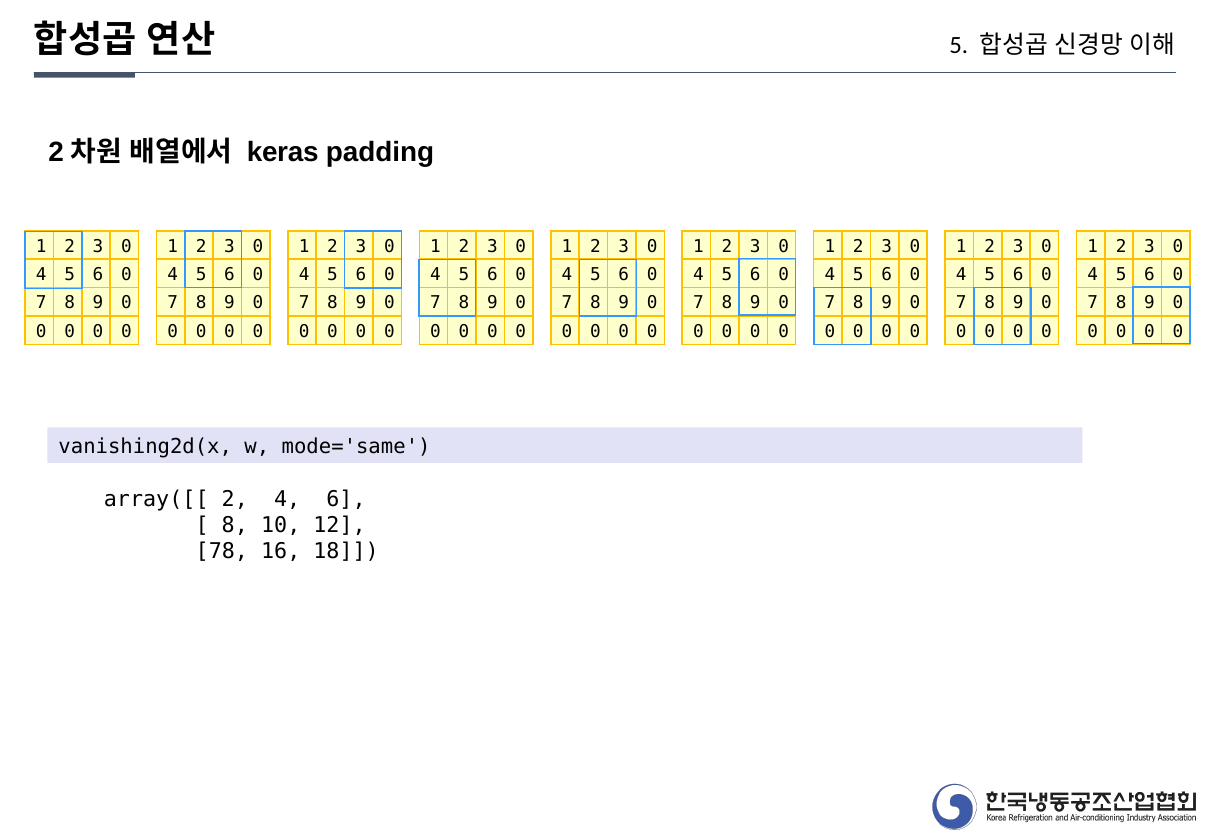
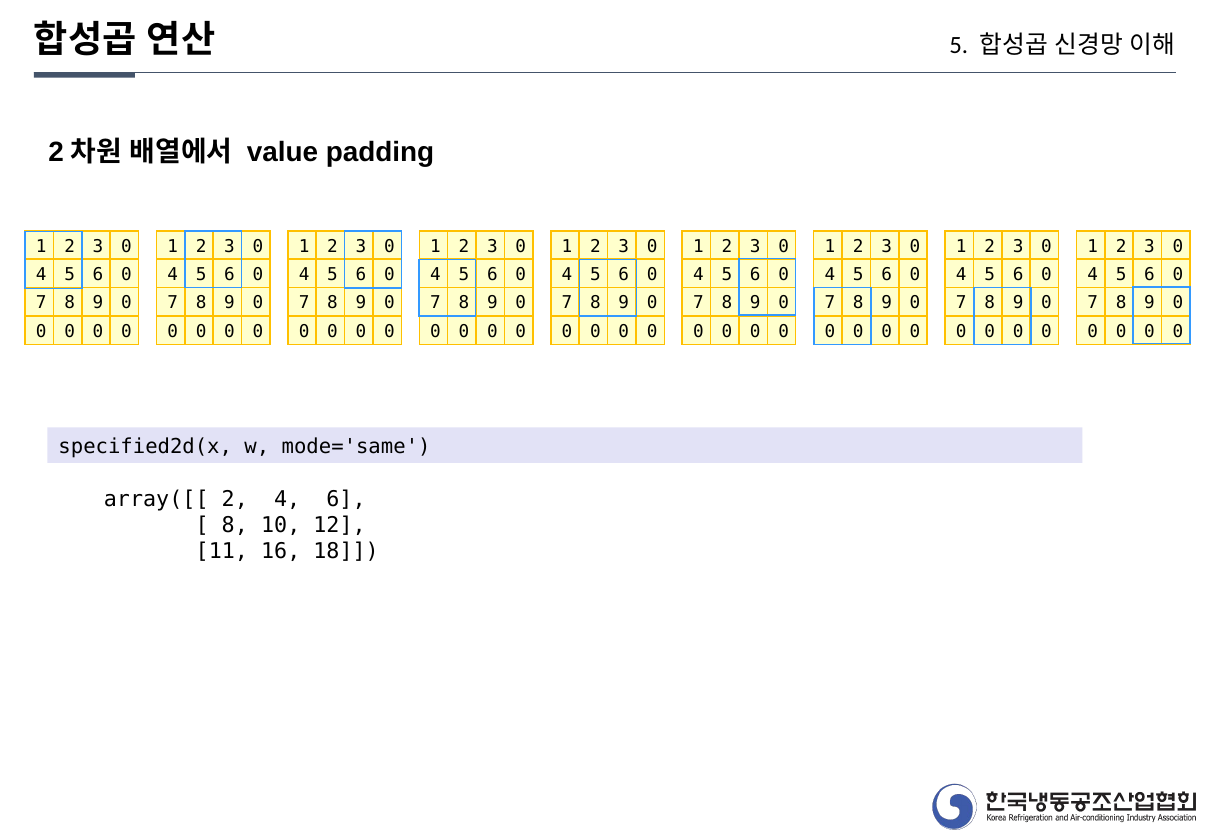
keras: keras -> value (283, 153)
vanishing2d(x: vanishing2d(x -> specified2d(x (145, 447)
78: 78 -> 11 (222, 552)
